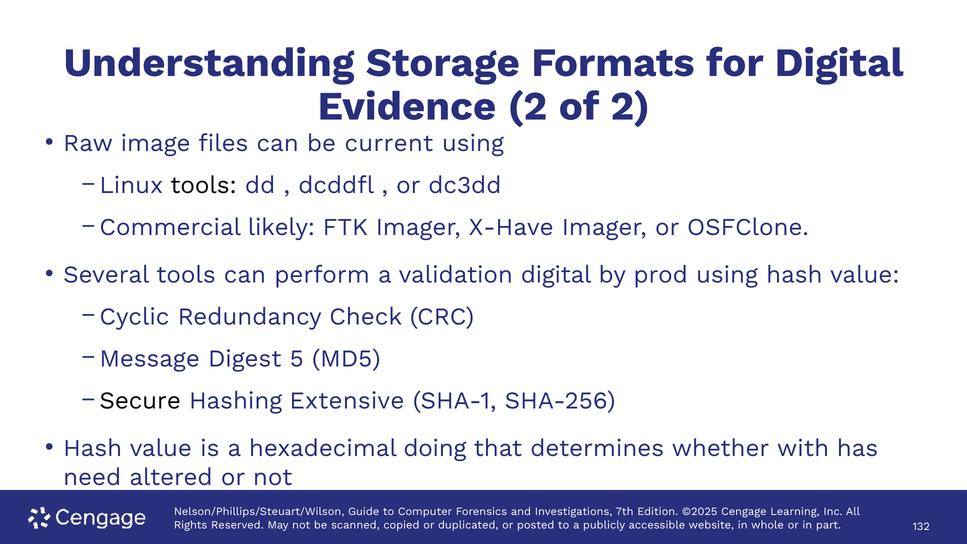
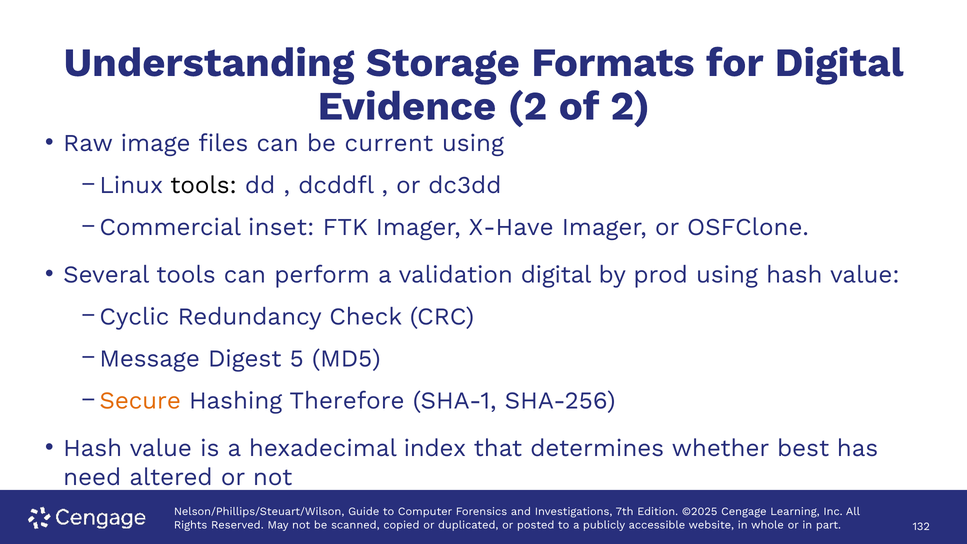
likely: likely -> inset (281, 227)
Secure colour: black -> orange (140, 401)
Extensive: Extensive -> Therefore (347, 401)
doing: doing -> index (435, 448)
with: with -> best (803, 448)
